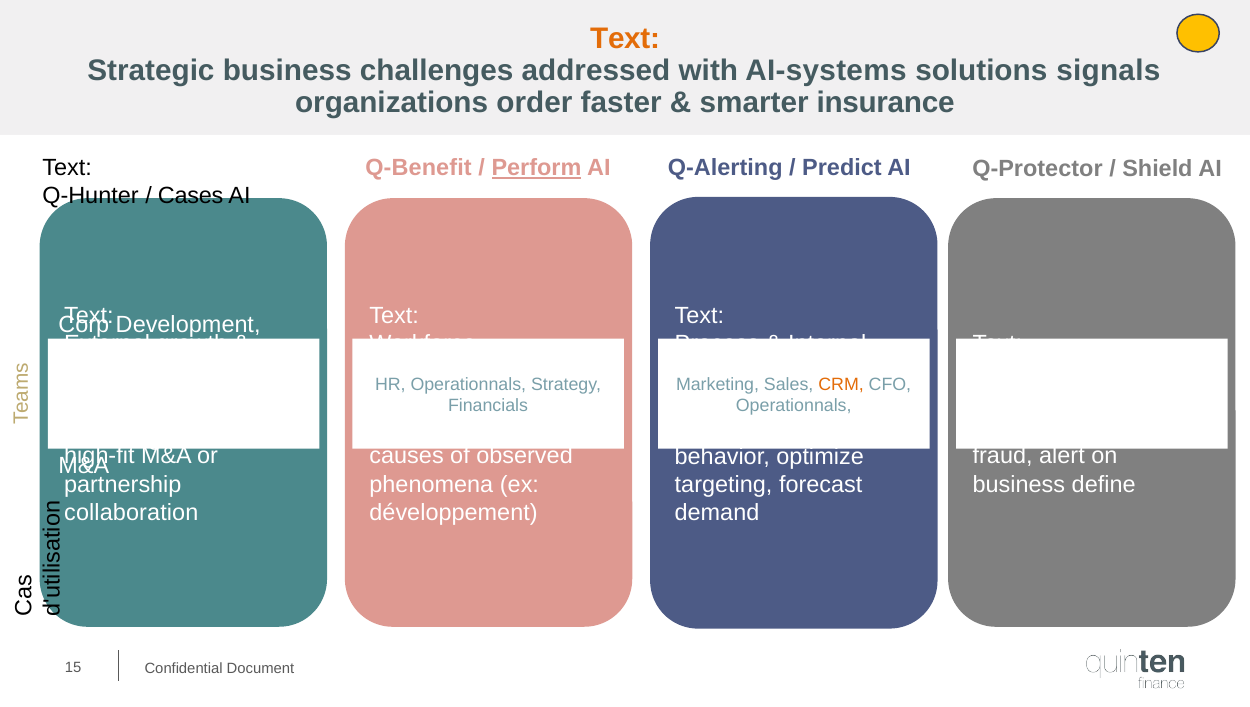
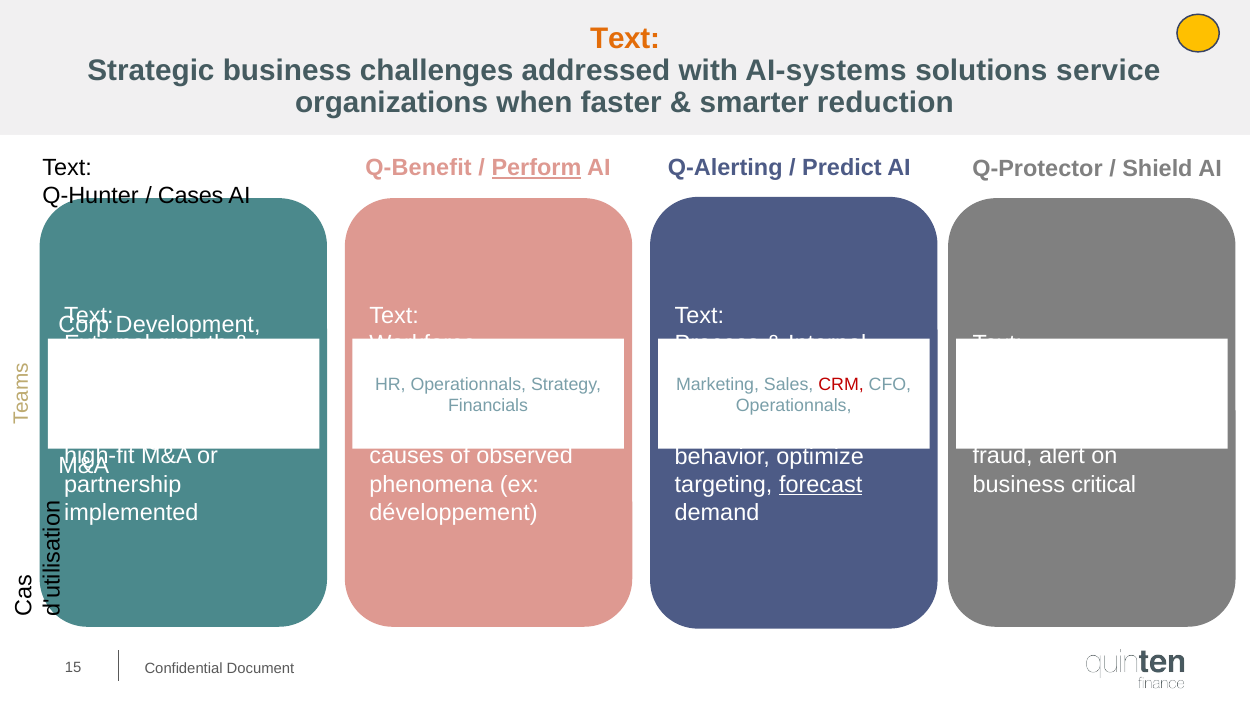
signals: signals -> service (1108, 70)
order: order -> when (534, 102)
insurance: insurance -> reduction (885, 102)
CRM colour: orange -> red (841, 384)
define: define -> critical (1104, 484)
forecast underline: none -> present (821, 485)
collaboration: collaboration -> implemented (131, 513)
